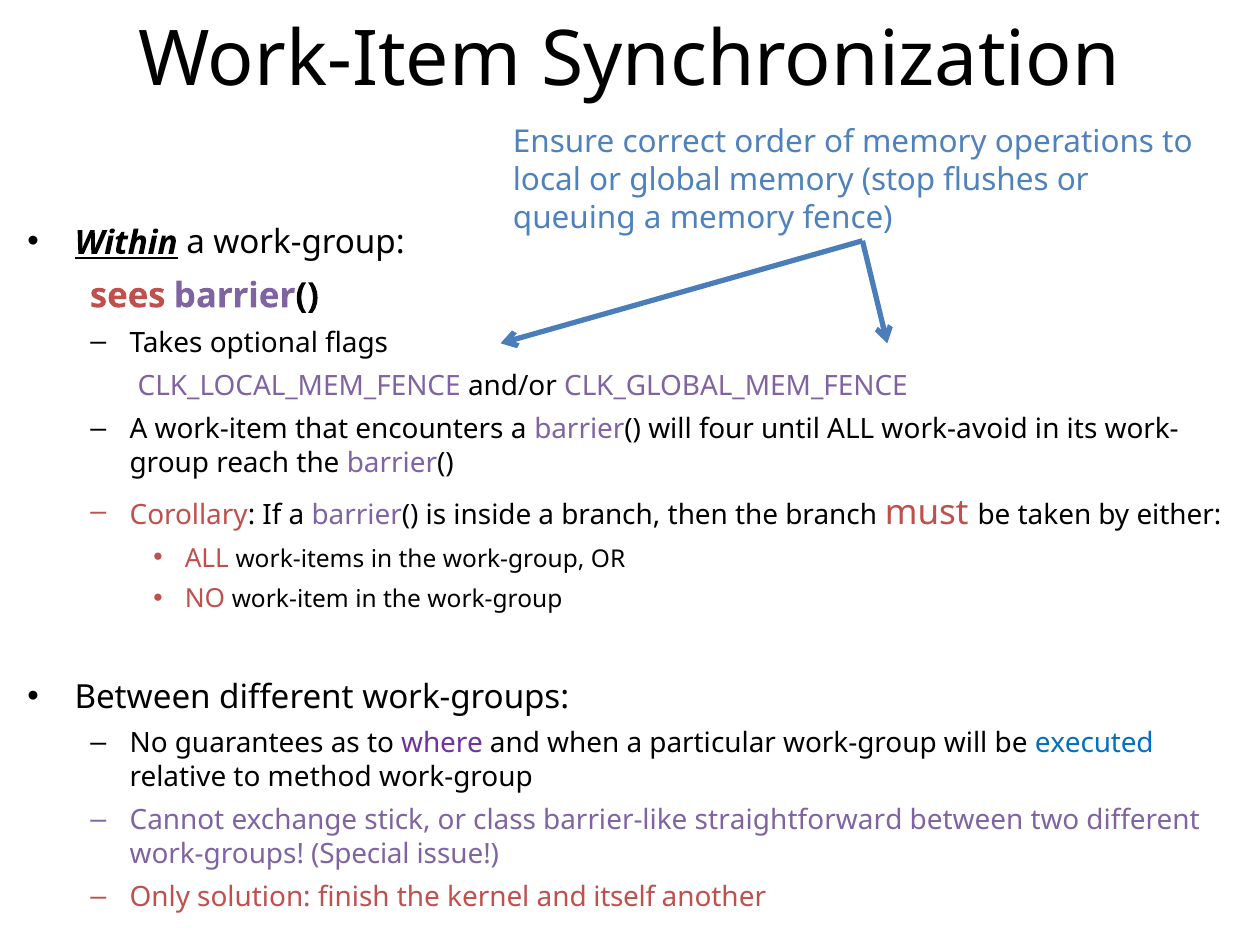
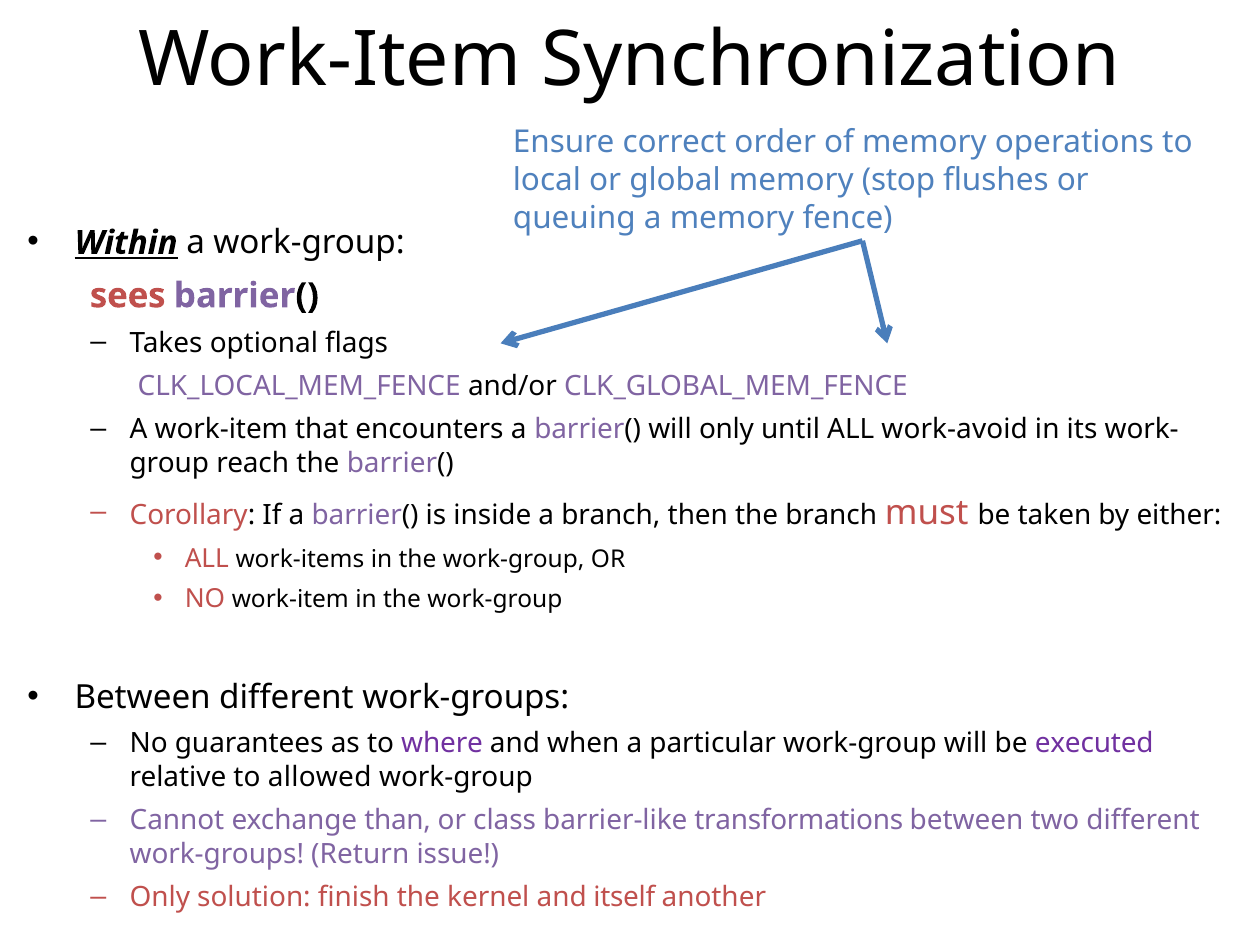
will four: four -> only (727, 430)
executed colour: blue -> purple (1094, 744)
method: method -> allowed (320, 777)
stick: stick -> than (398, 821)
straightforward: straightforward -> transformations (799, 821)
Special: Special -> Return (360, 854)
